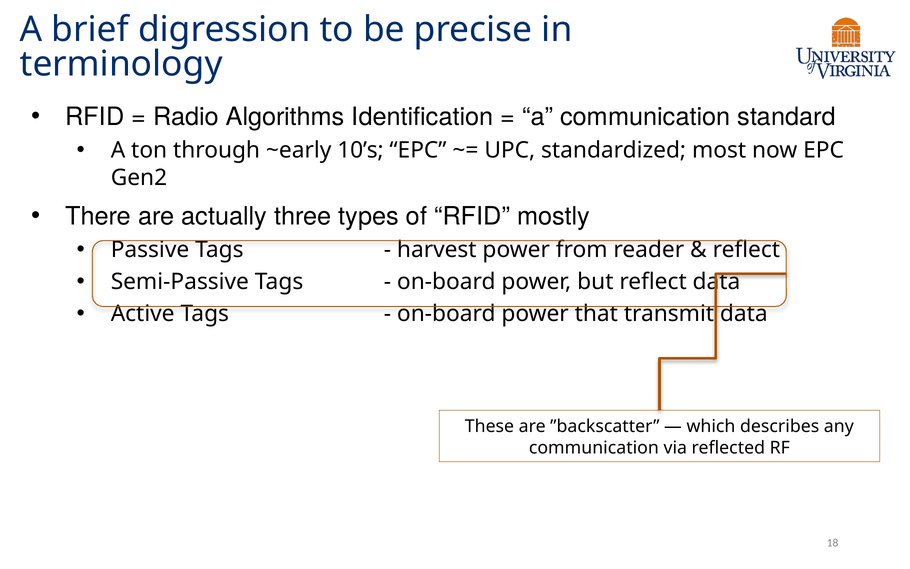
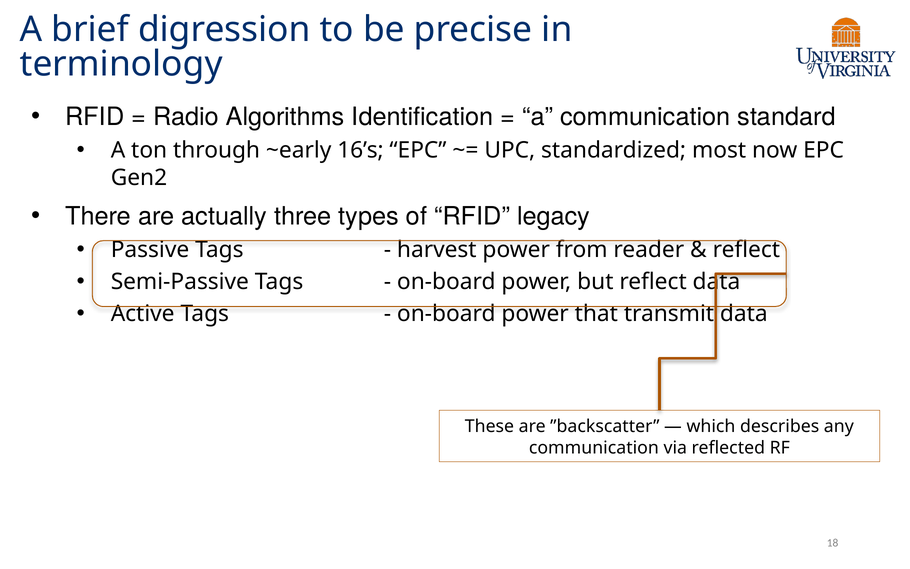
10’s: 10’s -> 16’s (361, 150)
mostly: mostly -> legacy (553, 216)
